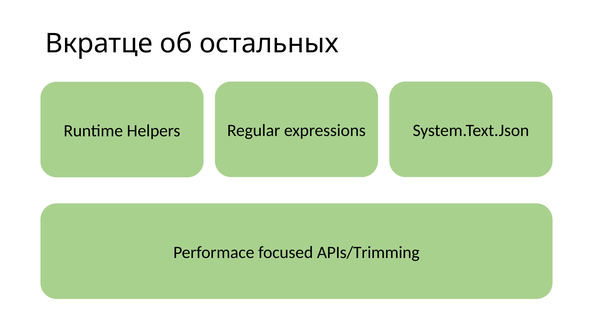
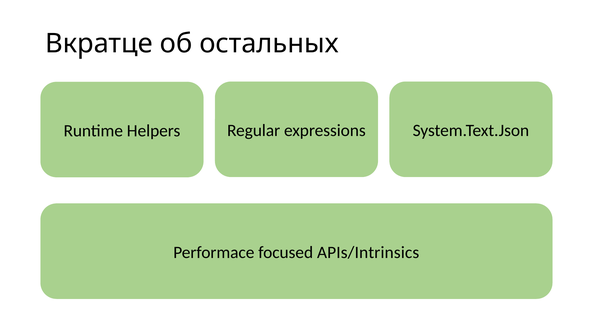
APIs/Trimming: APIs/Trimming -> APIs/Intrinsics (368, 253)
